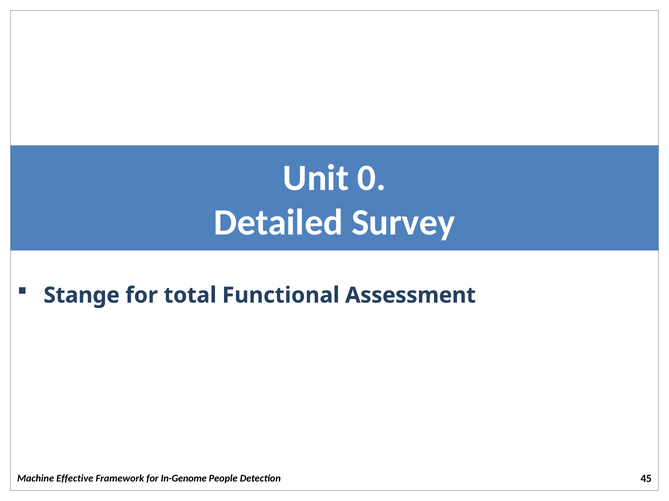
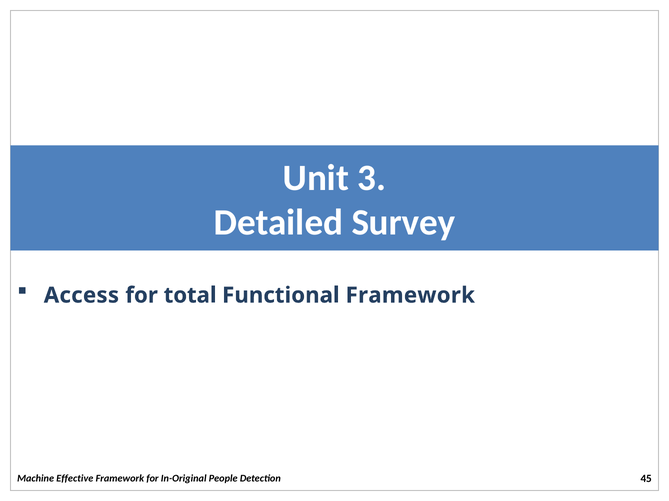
0: 0 -> 3 (372, 178)
Stange: Stange -> Access (81, 296)
Functional Assessment: Assessment -> Framework (410, 296)
In-Genome: In-Genome -> In-Original (184, 479)
